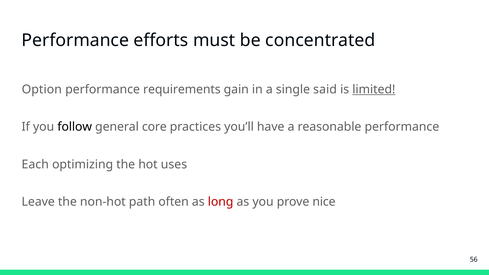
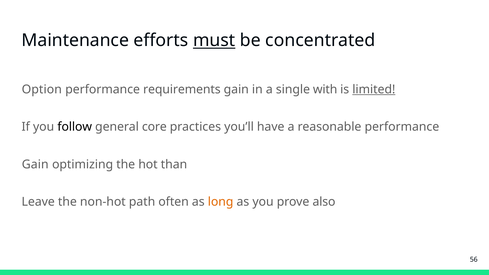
Performance: Performance -> Maintenance (75, 41)
must underline: none -> present (214, 41)
said: said -> with (325, 89)
Each: Each -> Gain (35, 164)
uses: uses -> than (174, 164)
long colour: red -> orange (221, 202)
nice: nice -> also (324, 202)
